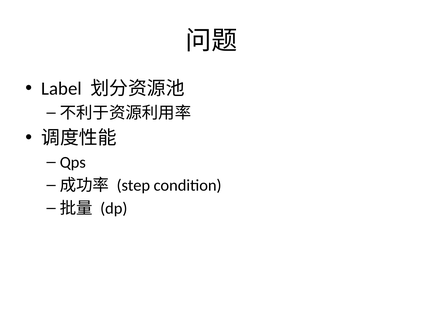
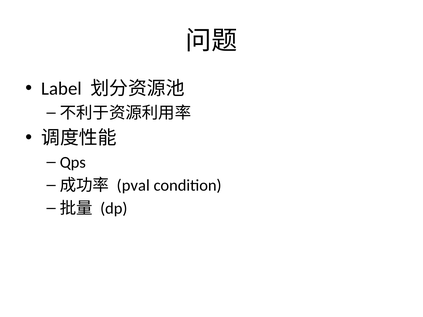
step: step -> pval (133, 185)
